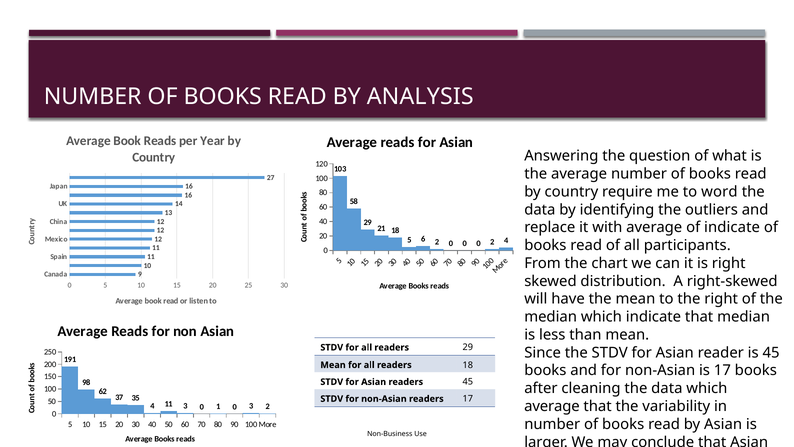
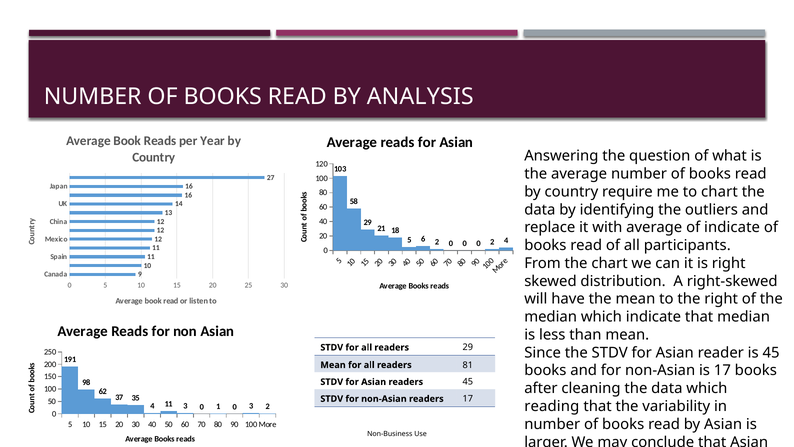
to word: word -> chart (719, 192)
readers 18: 18 -> 81 (468, 365)
average: average -> reading (552, 406)
